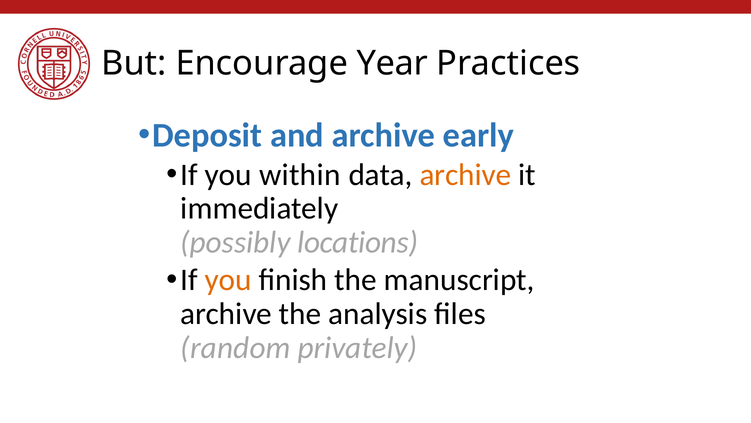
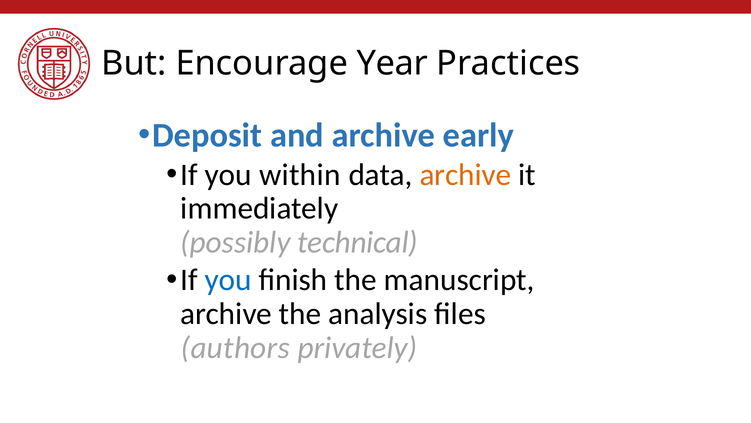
locations: locations -> technical (358, 242)
you colour: orange -> blue (228, 280)
random: random -> authors (235, 347)
